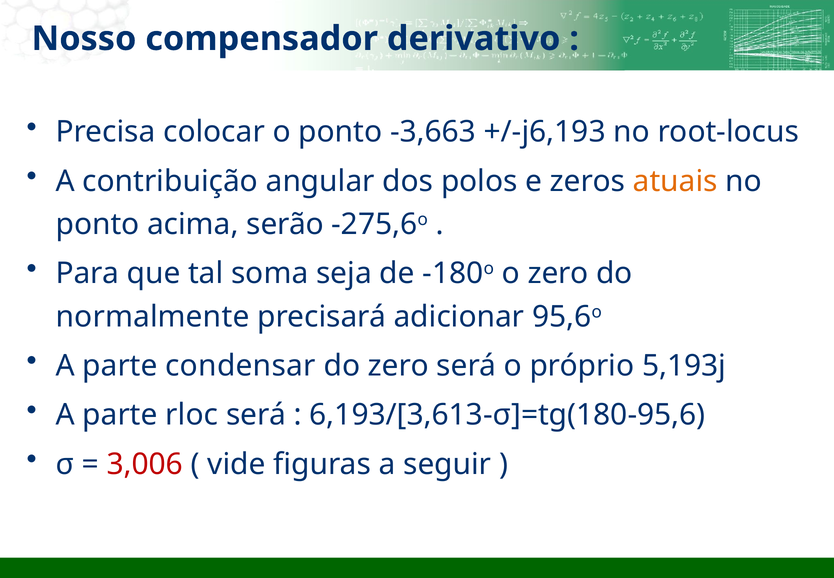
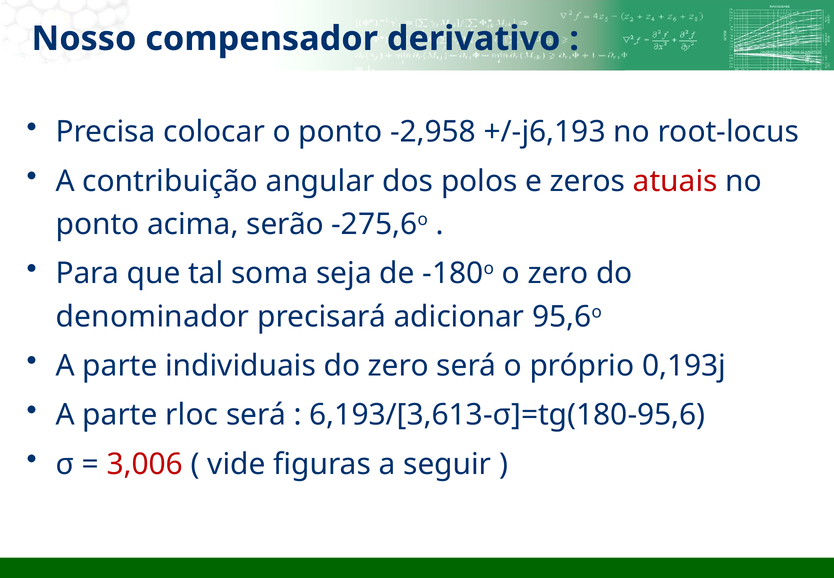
-3,663: -3,663 -> -2,958 (433, 132)
atuais colour: orange -> red (675, 181)
normalmente: normalmente -> denominador (153, 316)
condensar: condensar -> individuais (241, 366)
5,193j: 5,193j -> 0,193j (684, 366)
